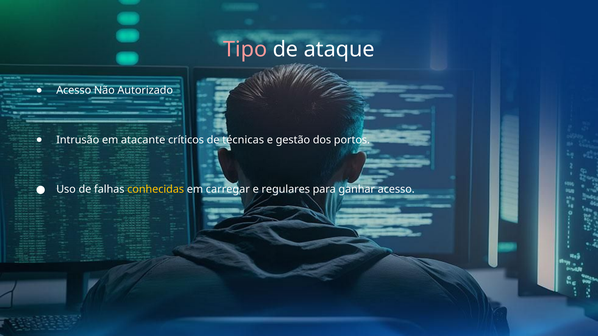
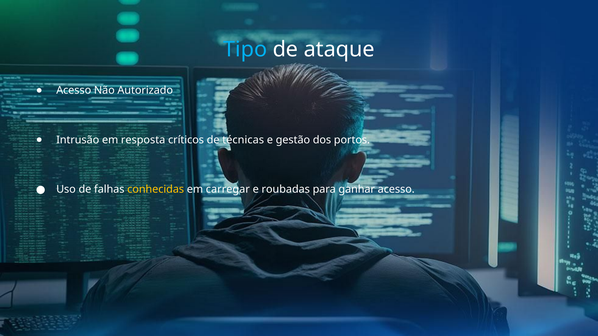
Tipo colour: pink -> light blue (245, 50)
atacante: atacante -> resposta (143, 140)
regulares: regulares -> roubadas (286, 190)
